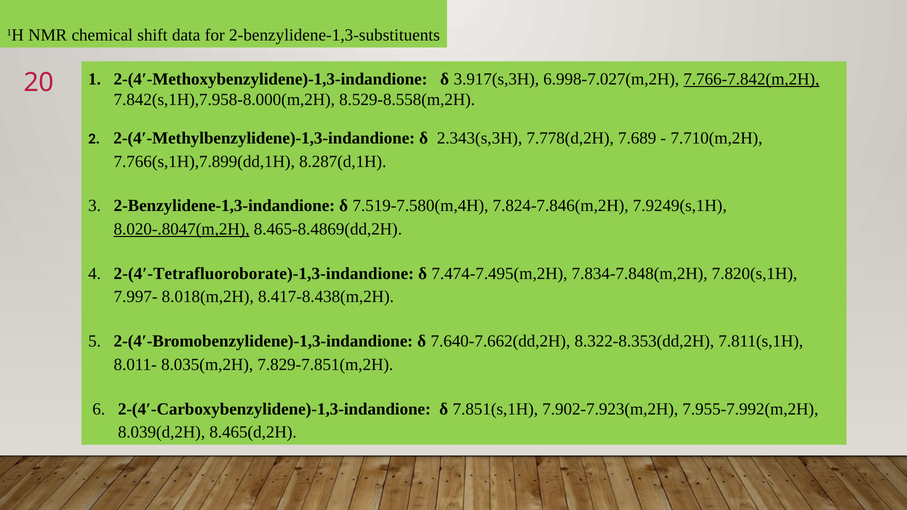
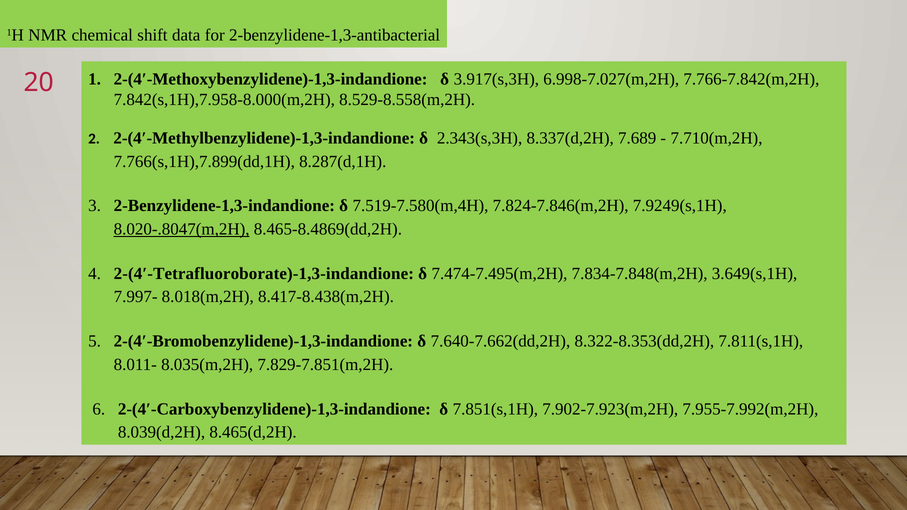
2-benzylidene-1,3-substituents: 2-benzylidene-1,3-substituents -> 2-benzylidene-1,3-antibacterial (335, 35)
7.766-7.842(m,2H underline: present -> none (751, 79)
7.778(d,2H: 7.778(d,2H -> 8.337(d,2H (570, 138)
7.820(s,1H: 7.820(s,1H -> 3.649(s,1H (755, 274)
